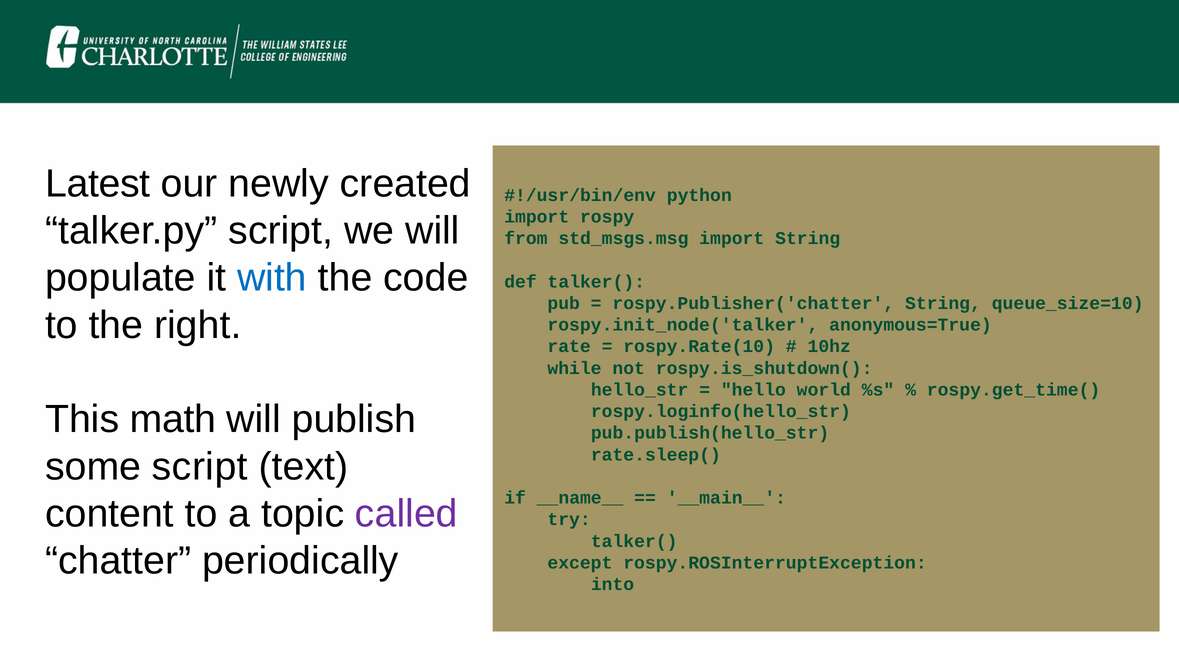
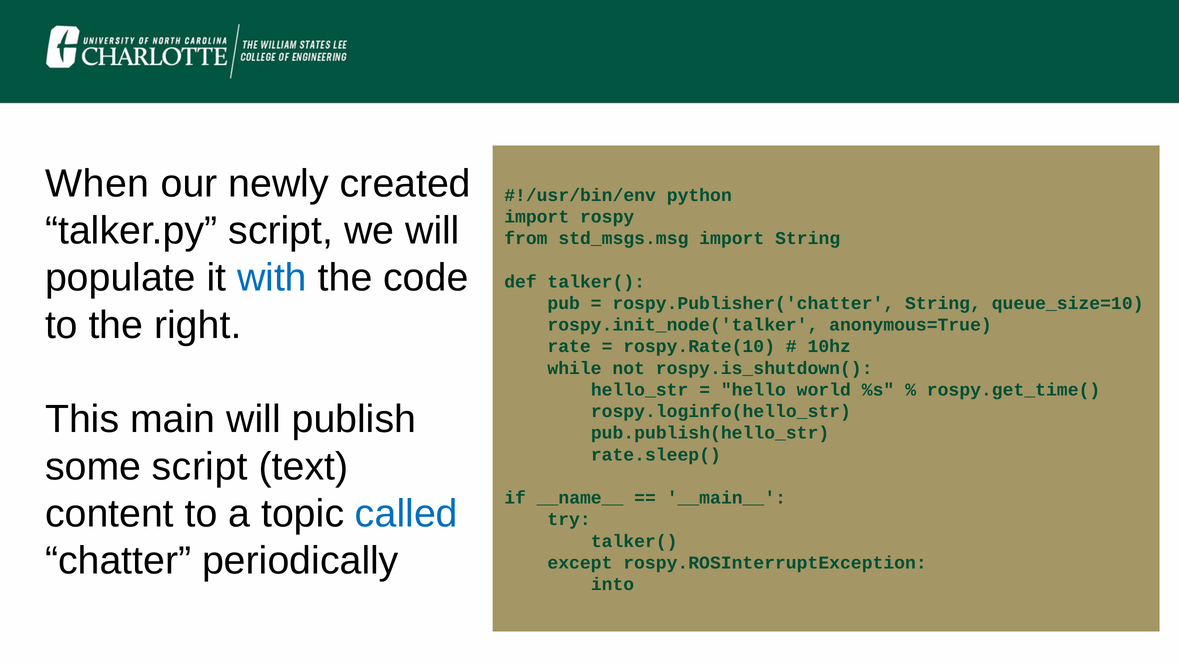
Latest: Latest -> When (97, 184)
math: math -> main (173, 420)
called colour: purple -> blue (406, 514)
